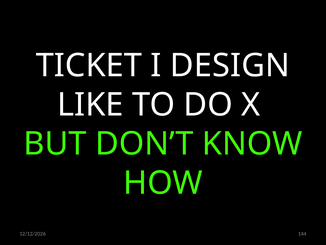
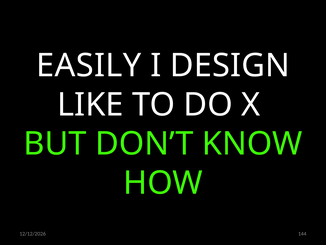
TICKET: TICKET -> EASILY (89, 65)
